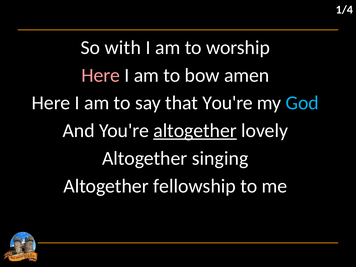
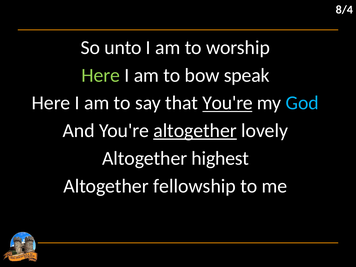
1/4: 1/4 -> 8/4 (344, 10)
with: with -> unto (123, 48)
Here colour: pink -> light green (101, 75)
amen: amen -> speak (247, 75)
You're underline: none -> present (228, 103)
singing: singing -> highest (220, 158)
